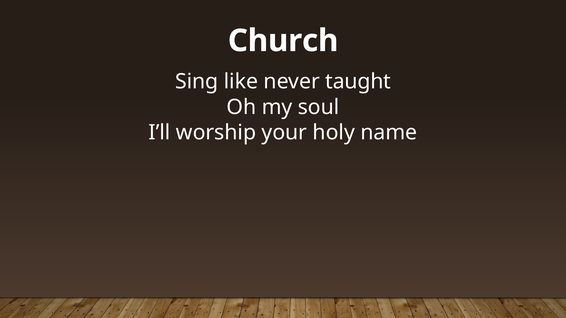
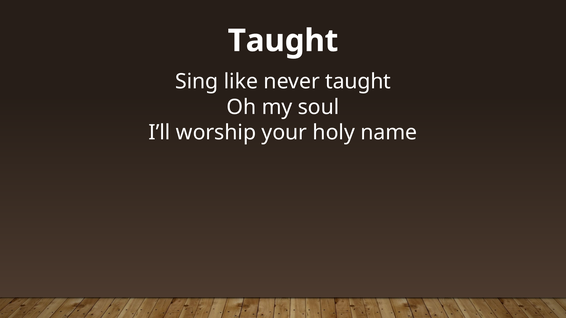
Church: Church -> Taught (283, 41)
